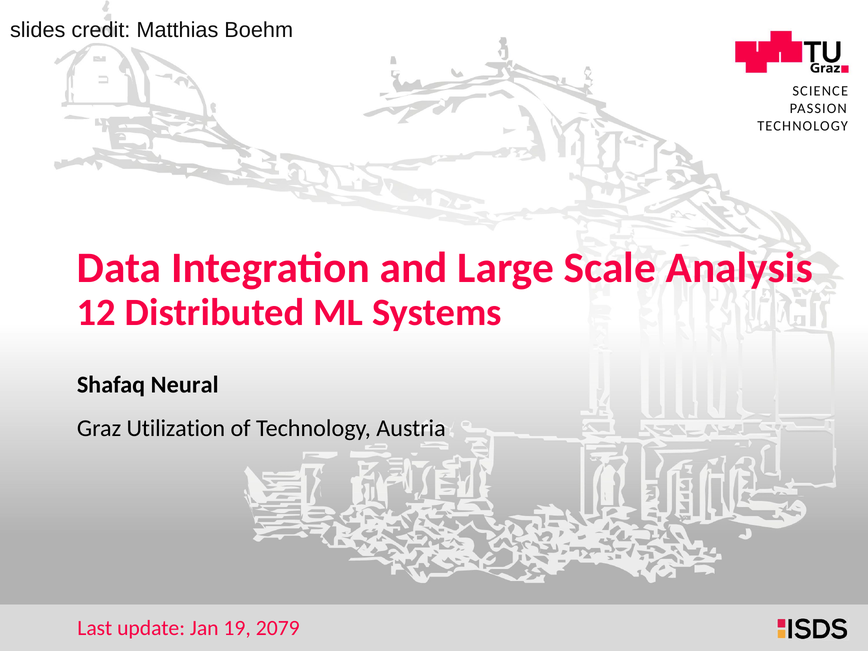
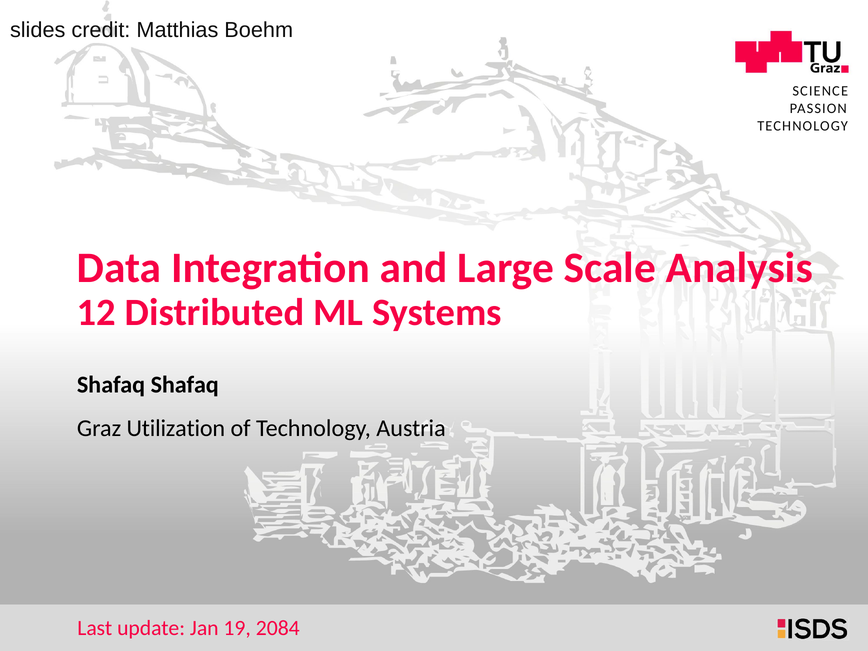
Shafaq Neural: Neural -> Shafaq (185, 385)
2079: 2079 -> 2084 (278, 628)
